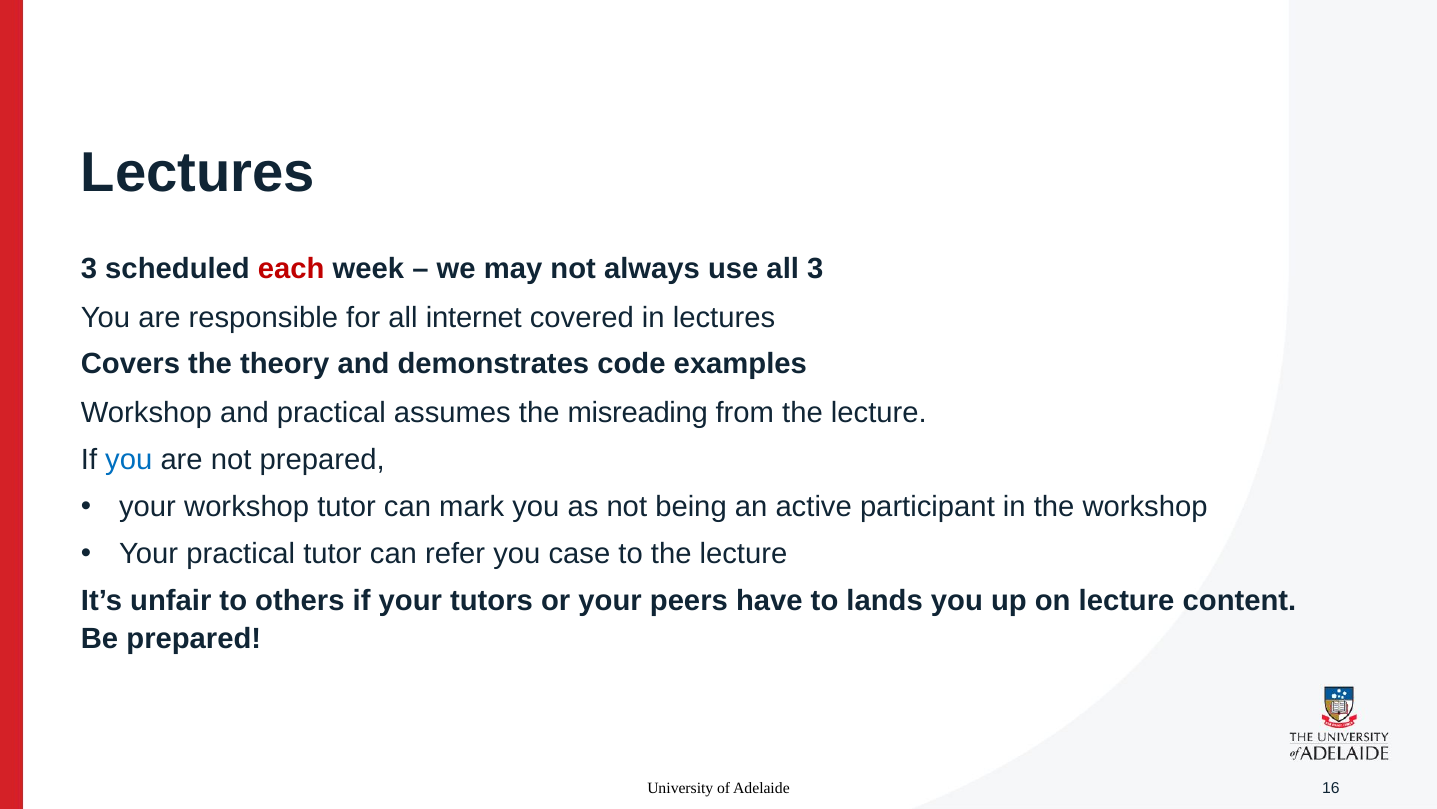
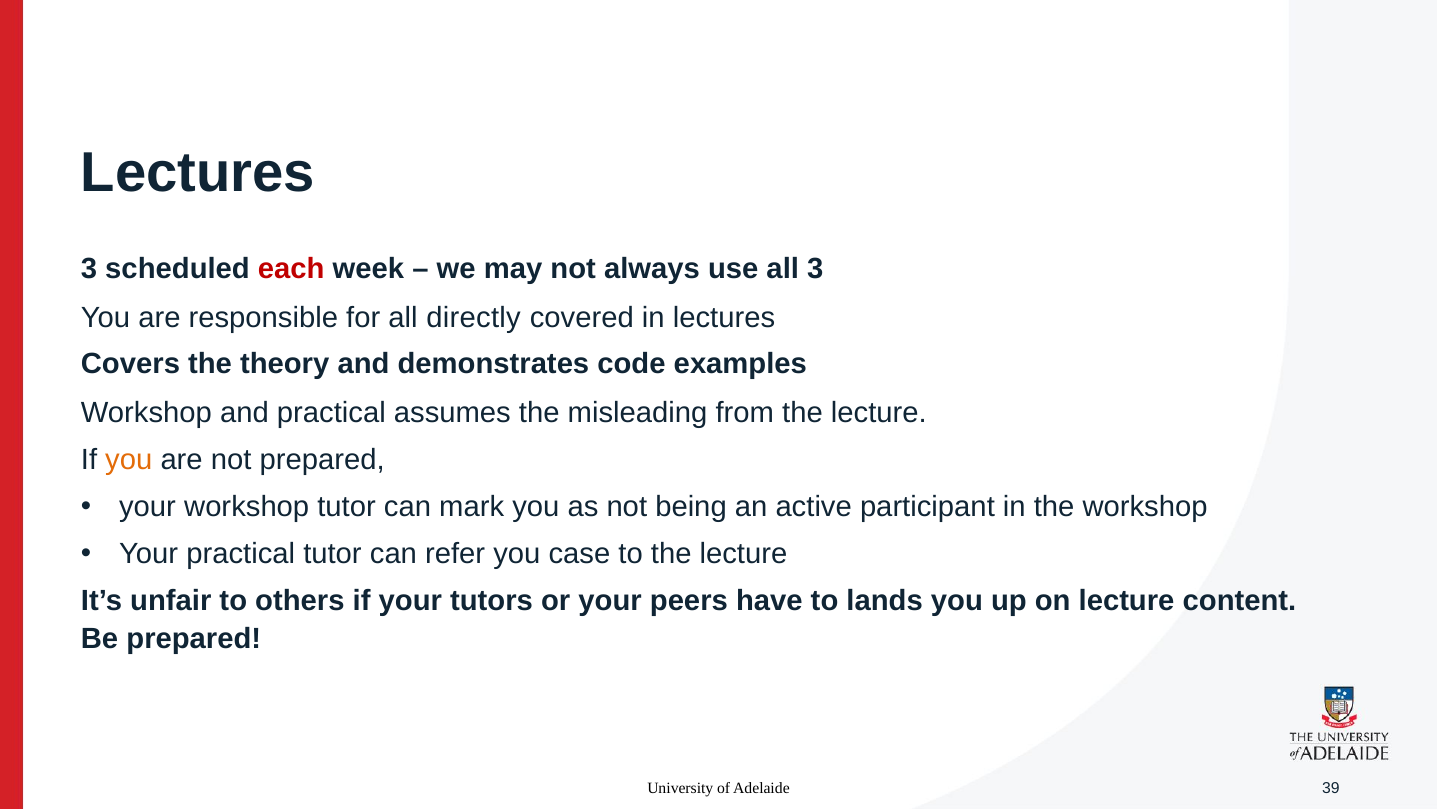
internet: internet -> directly (474, 318)
misreading: misreading -> misleading (638, 413)
you colour: blue -> orange (129, 460)
16: 16 -> 39 (1331, 788)
